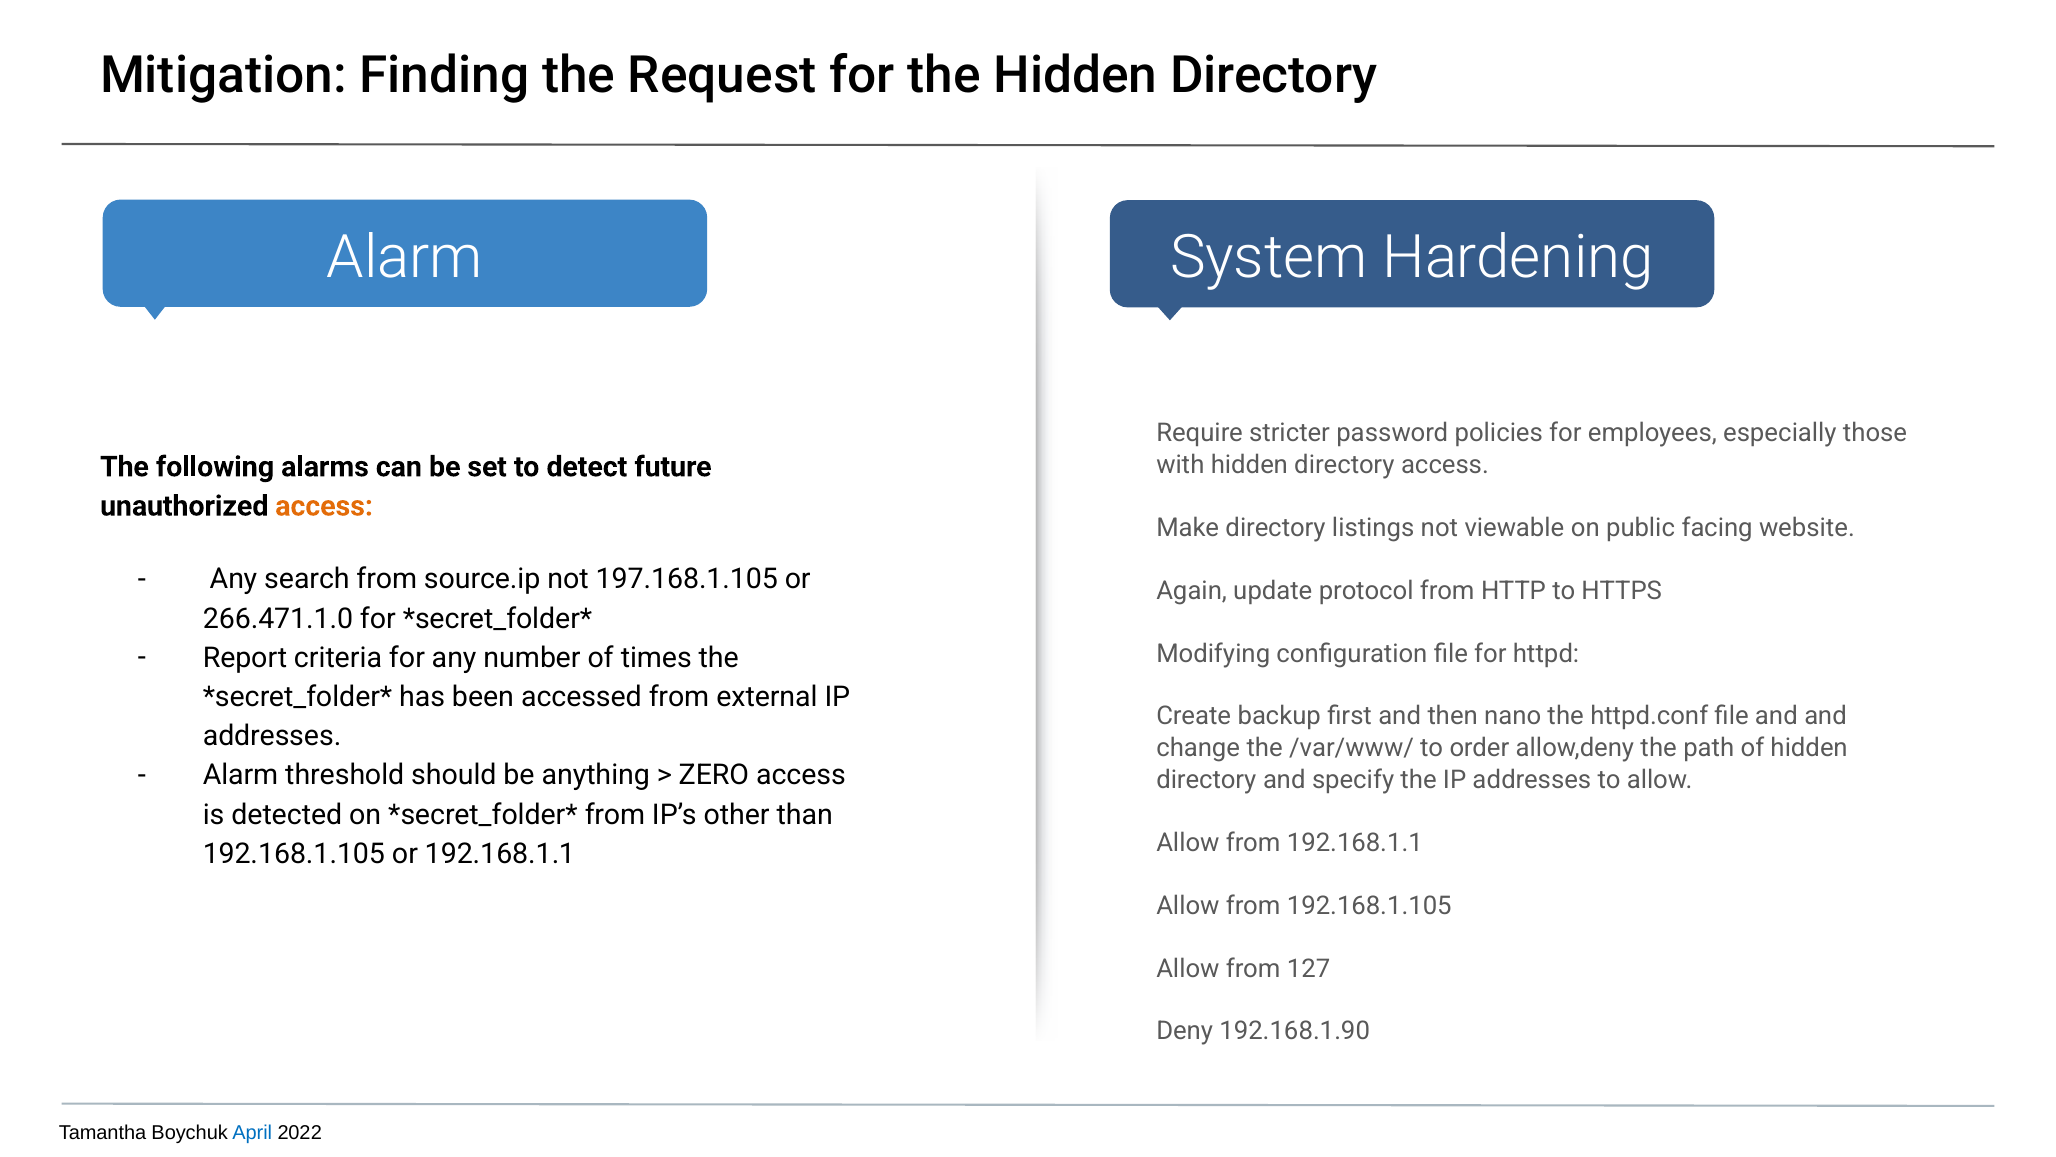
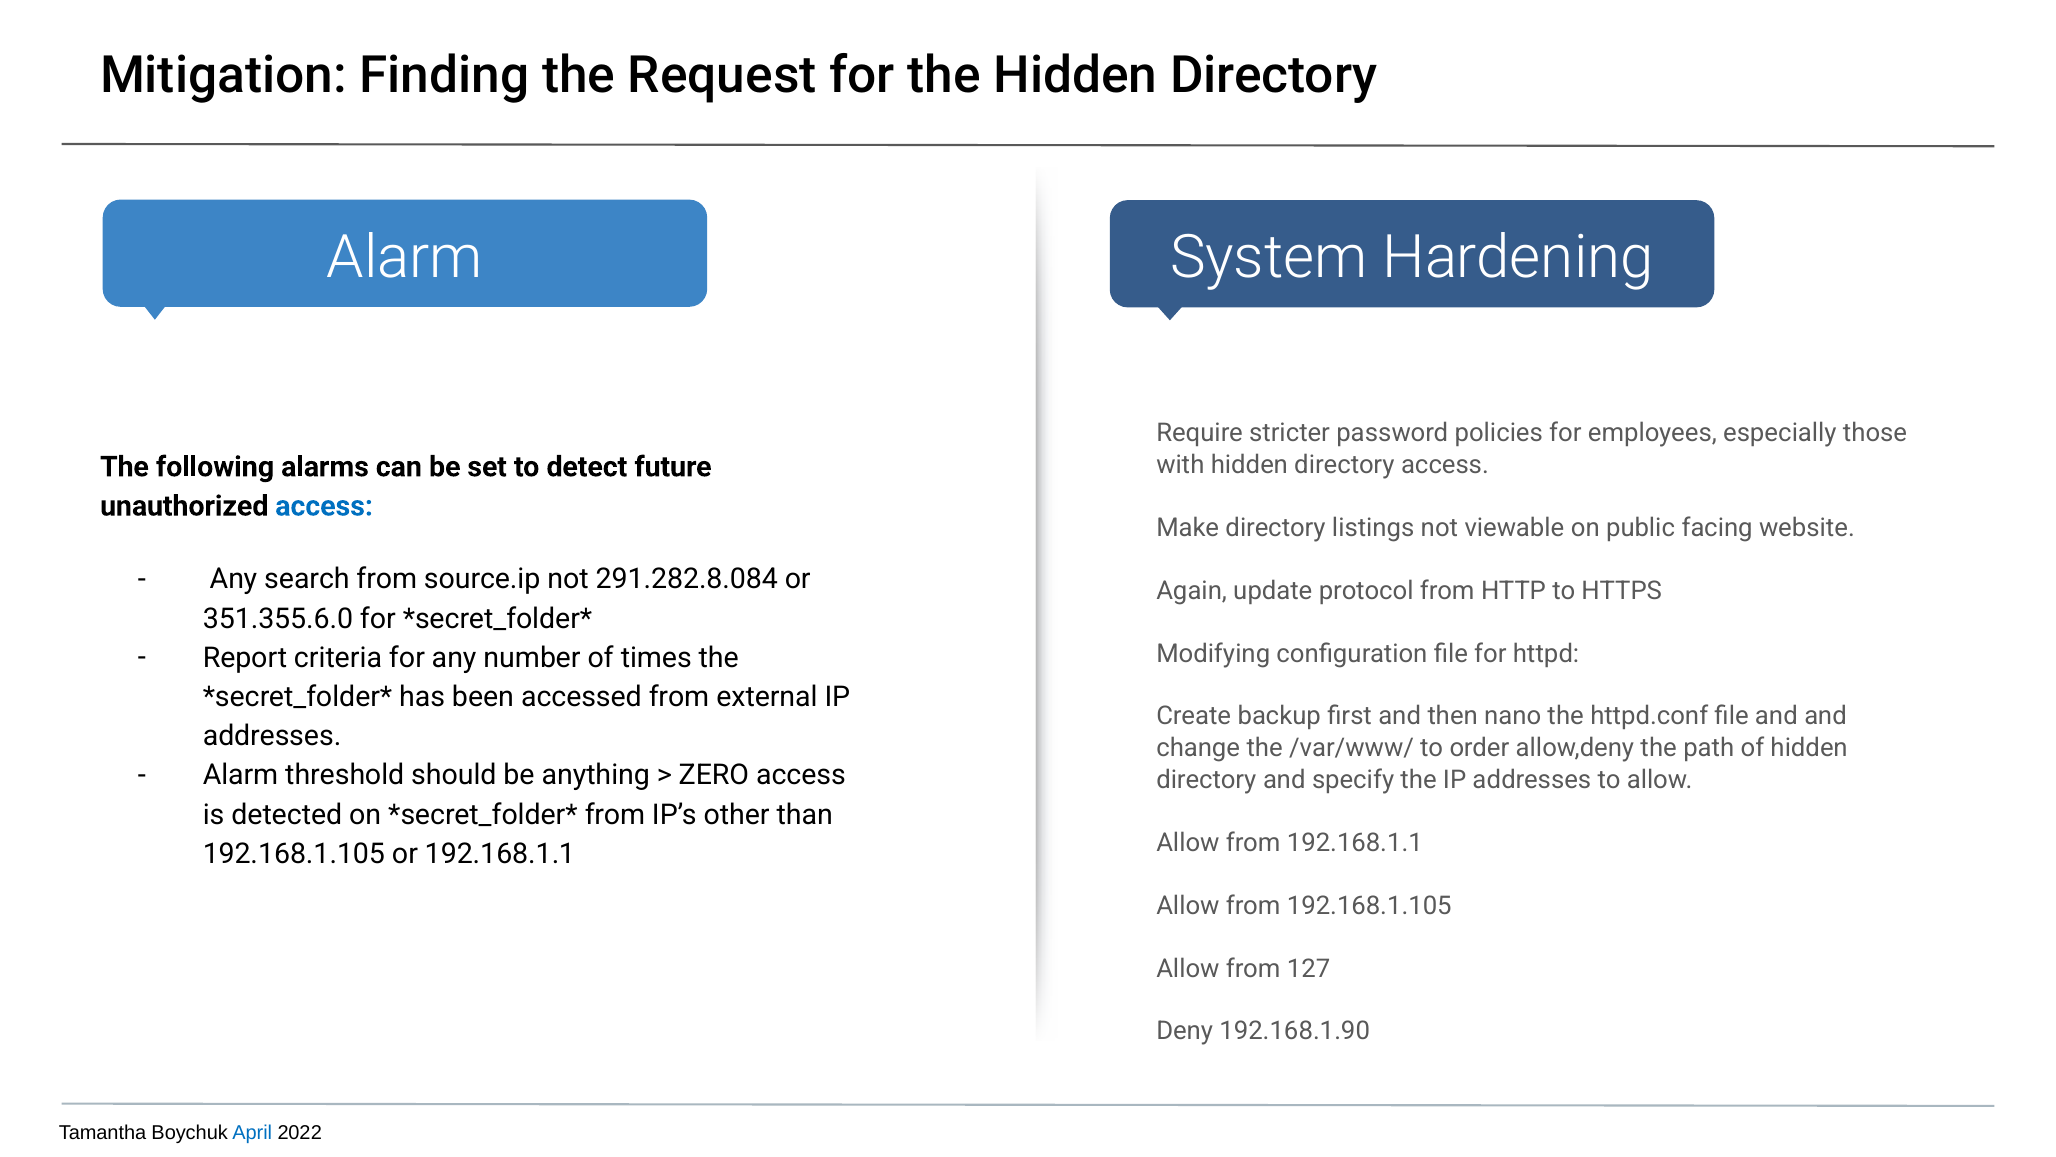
access colour: orange -> blue (324, 506)
197.168.1.105: 197.168.1.105 -> 291.282.8.084 (687, 579)
266.471.1.0: 266.471.1.0 -> 351.355.6.0 (278, 618)
